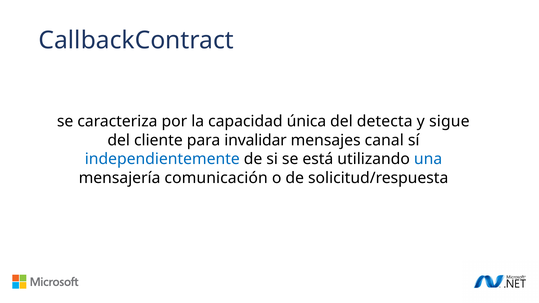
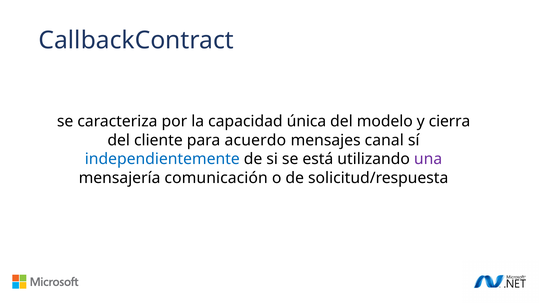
detecta: detecta -> modelo (385, 121)
sigue: sigue -> cierra (449, 121)
invalidar: invalidar -> acuerdo (255, 140)
una colour: blue -> purple (428, 159)
